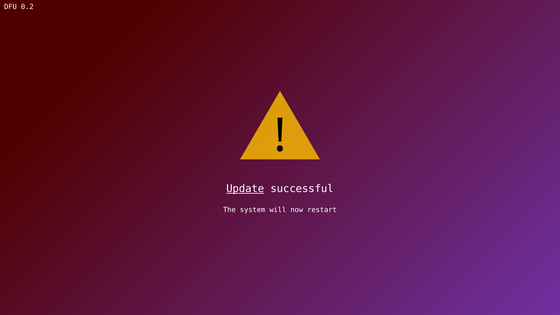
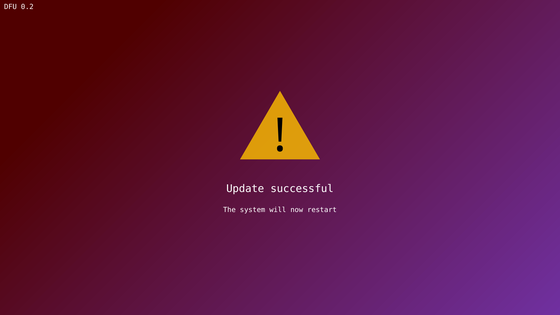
Update underline: present -> none (245, 189)
